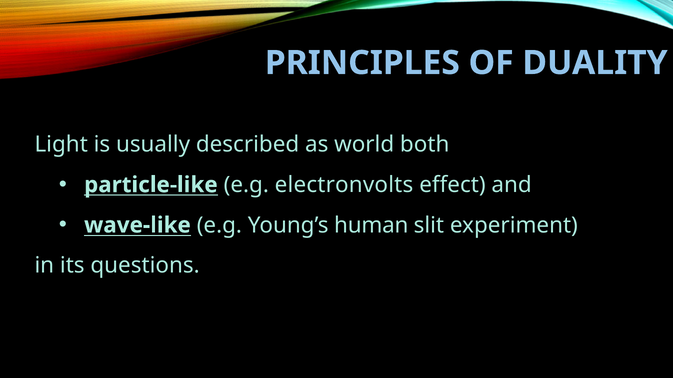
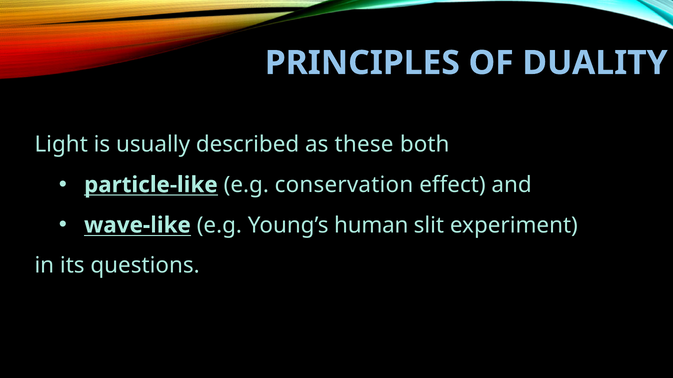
world: world -> these (364, 145)
electronvolts: electronvolts -> conservation (344, 185)
